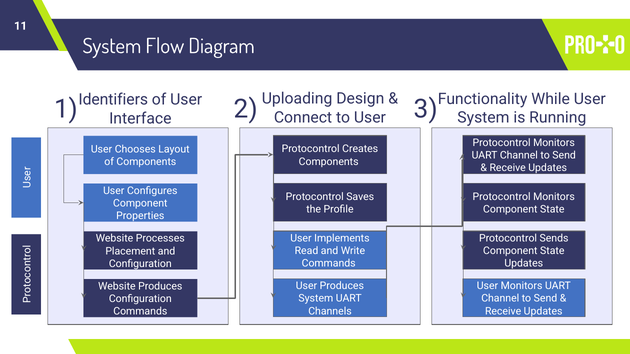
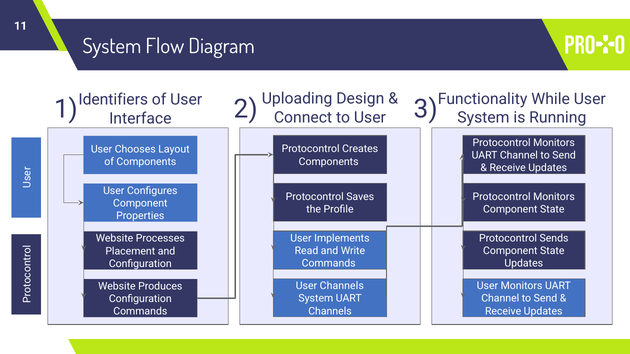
User Produces: Produces -> Channels (342, 286)
